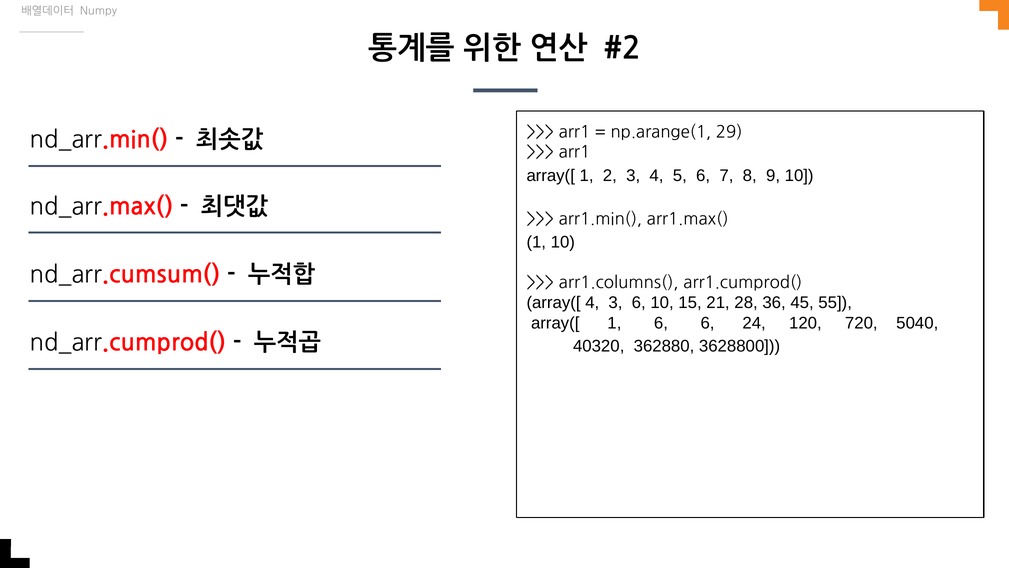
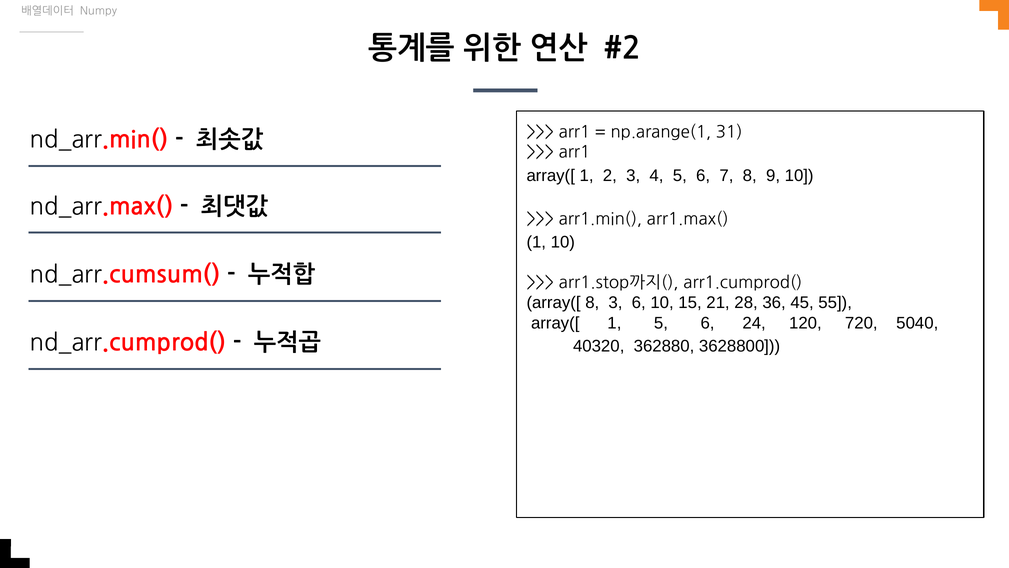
29: 29 -> 31 (729, 132)
arr1.columns(: arr1.columns( -> arr1.stop까지( (619, 282)
array([ 4: 4 -> 8 (592, 303)
1 6: 6 -> 5 (661, 323)
